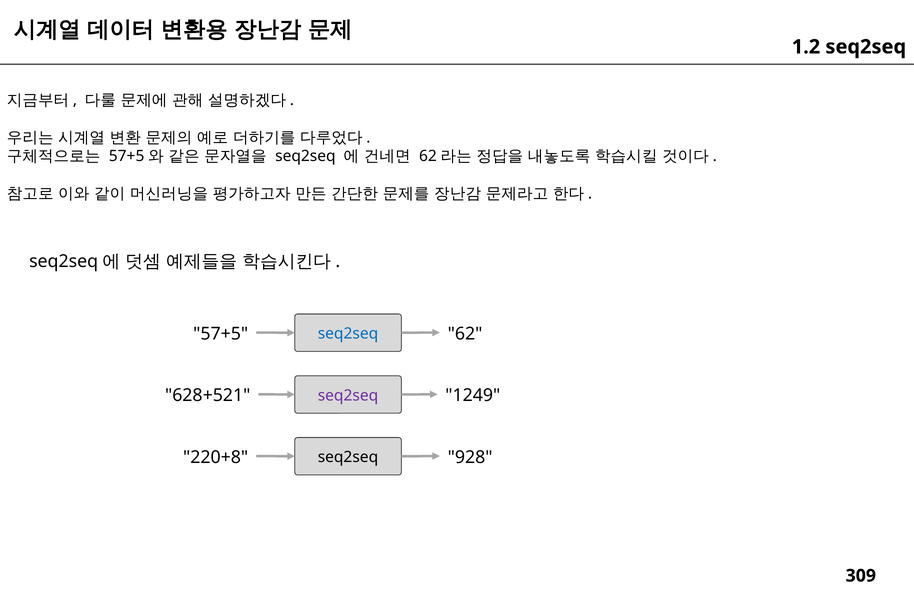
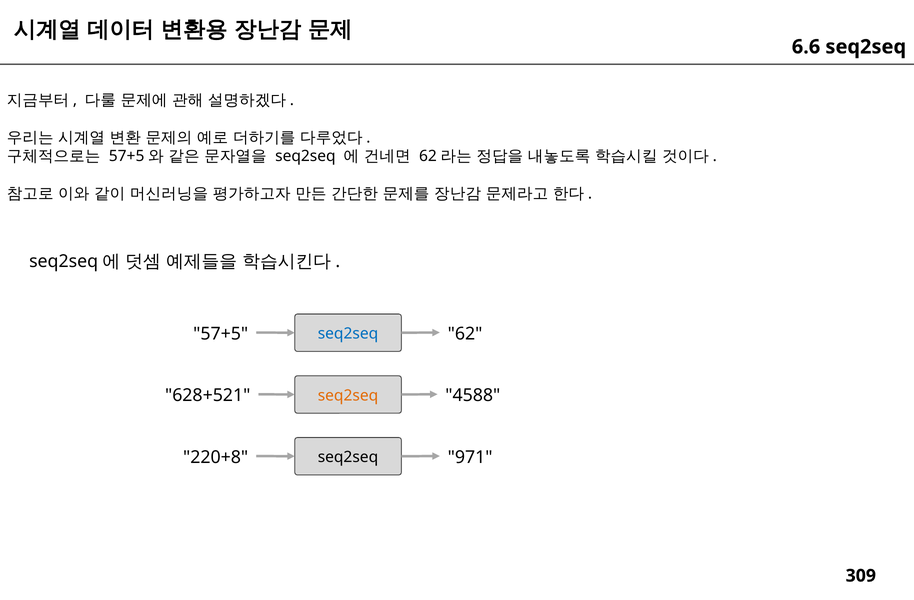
1.2: 1.2 -> 6.6 (806, 47)
1249: 1249 -> 4588 (473, 396)
seq2seq colour: purple -> orange (348, 396)
928: 928 -> 971 (470, 458)
